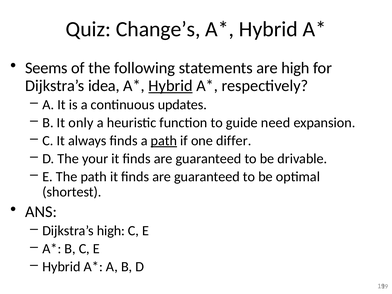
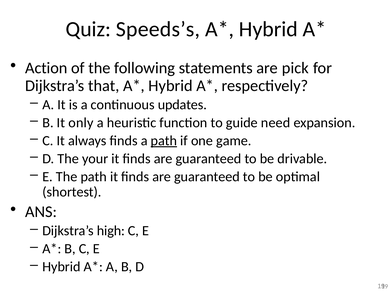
Change’s: Change’s -> Speeds’s (158, 29)
Seems: Seems -> Action (46, 68)
are high: high -> pick (295, 68)
idea: idea -> that (104, 86)
Hybrid underline: present -> none (171, 86)
differ: differ -> game (234, 141)
